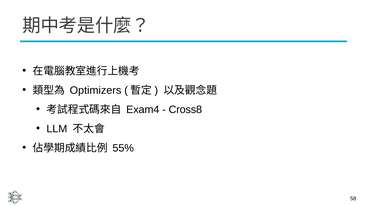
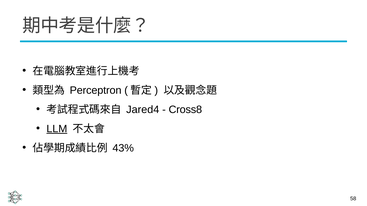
Optimizers: Optimizers -> Perceptron (96, 90)
Exam4: Exam4 -> Jared4 (143, 110)
LLM underline: none -> present (57, 129)
55%: 55% -> 43% (123, 148)
